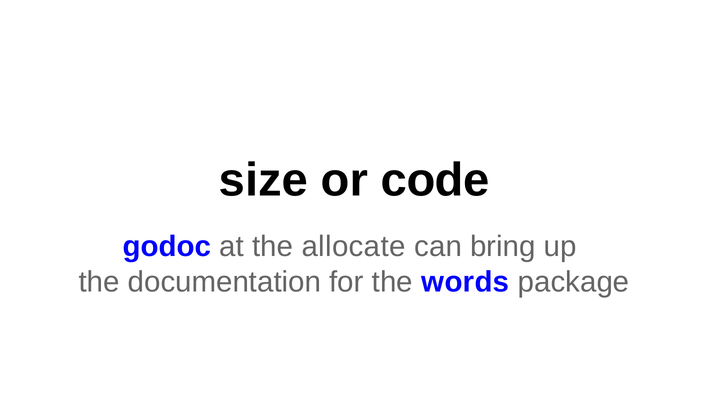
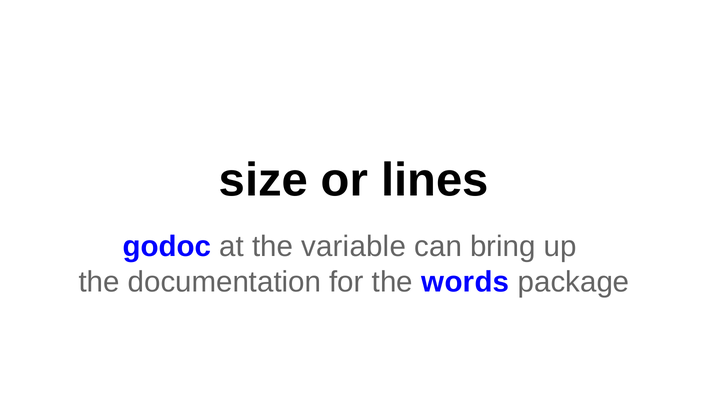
code: code -> lines (435, 180)
allocate: allocate -> variable (354, 247)
